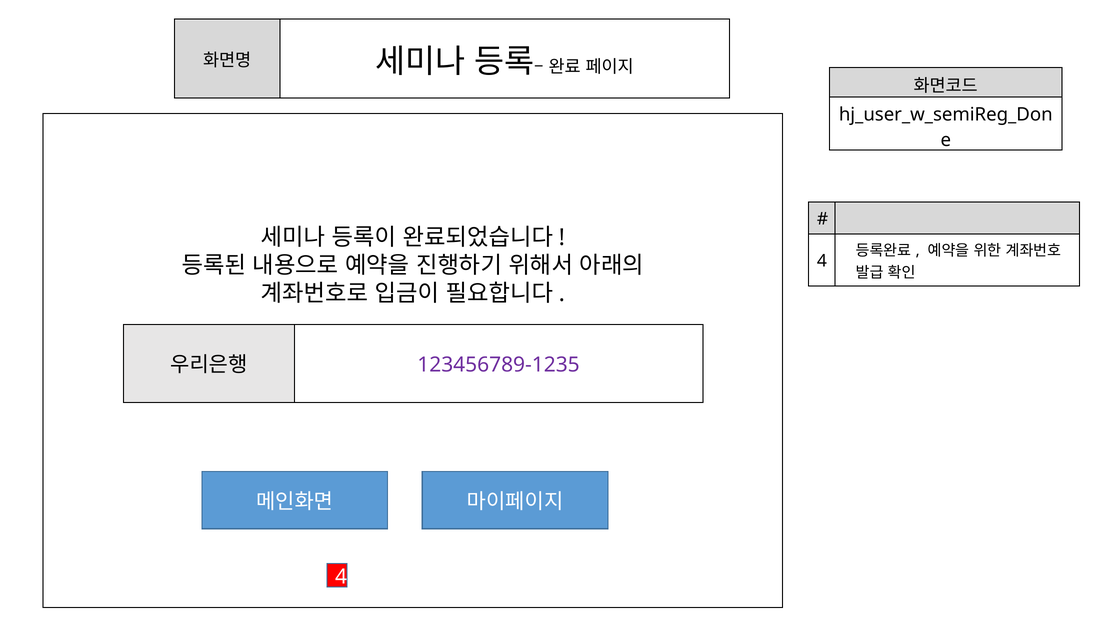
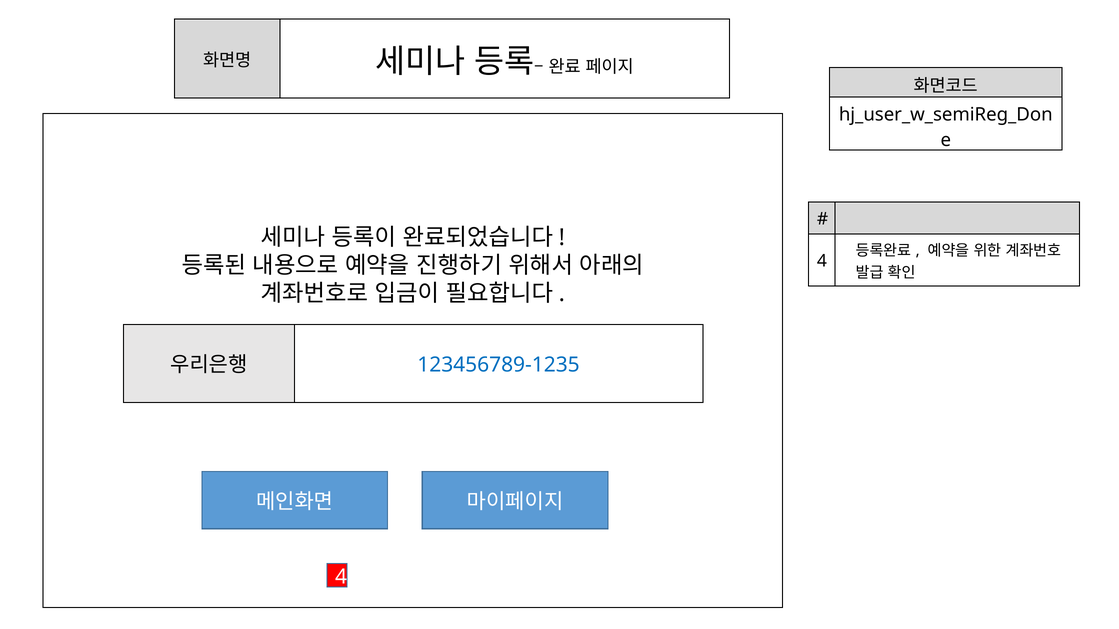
123456789-1235 colour: purple -> blue (499, 365)
